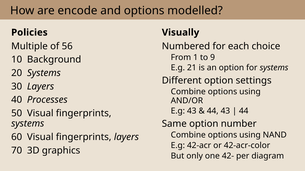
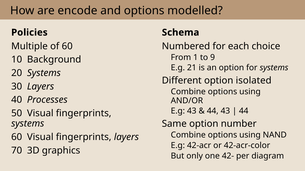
Visually: Visually -> Schema (181, 33)
of 56: 56 -> 60 (67, 46)
settings: settings -> isolated (254, 81)
